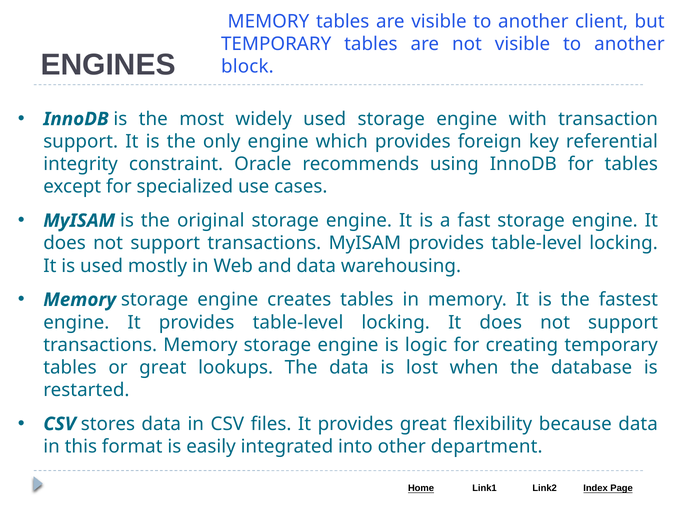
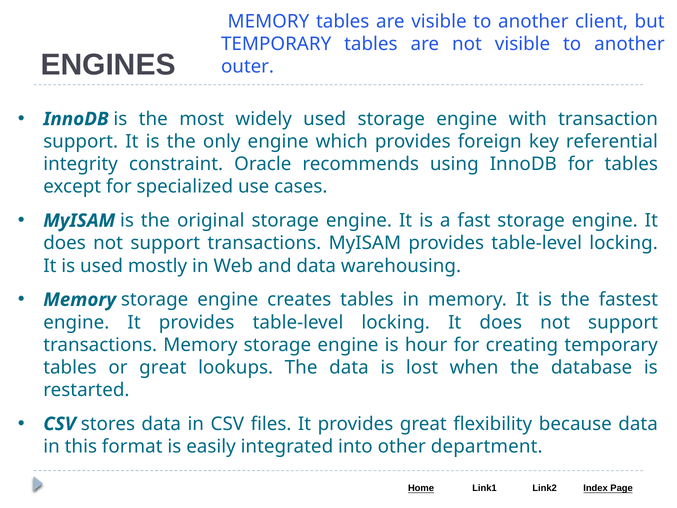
block: block -> outer (248, 67)
logic: logic -> hour (426, 345)
